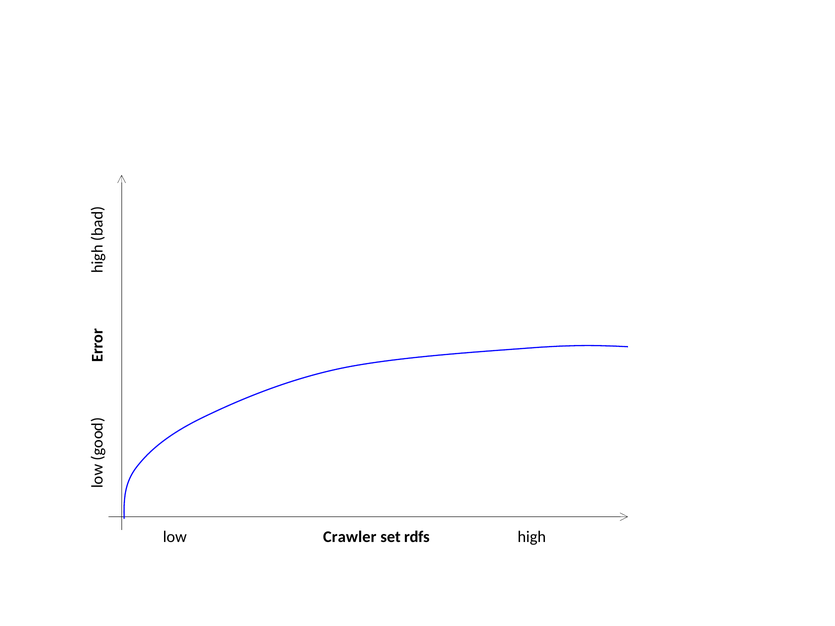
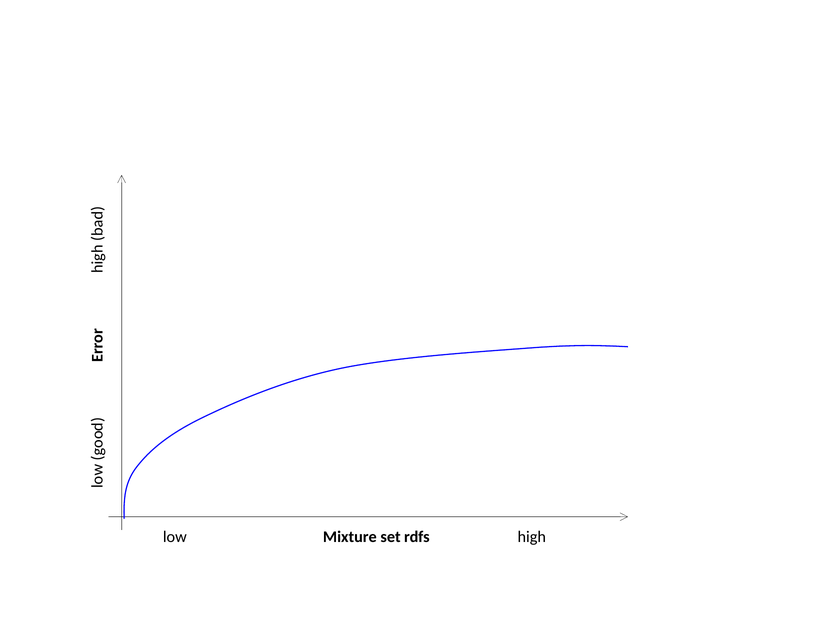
Crawler: Crawler -> Mixture (350, 537)
